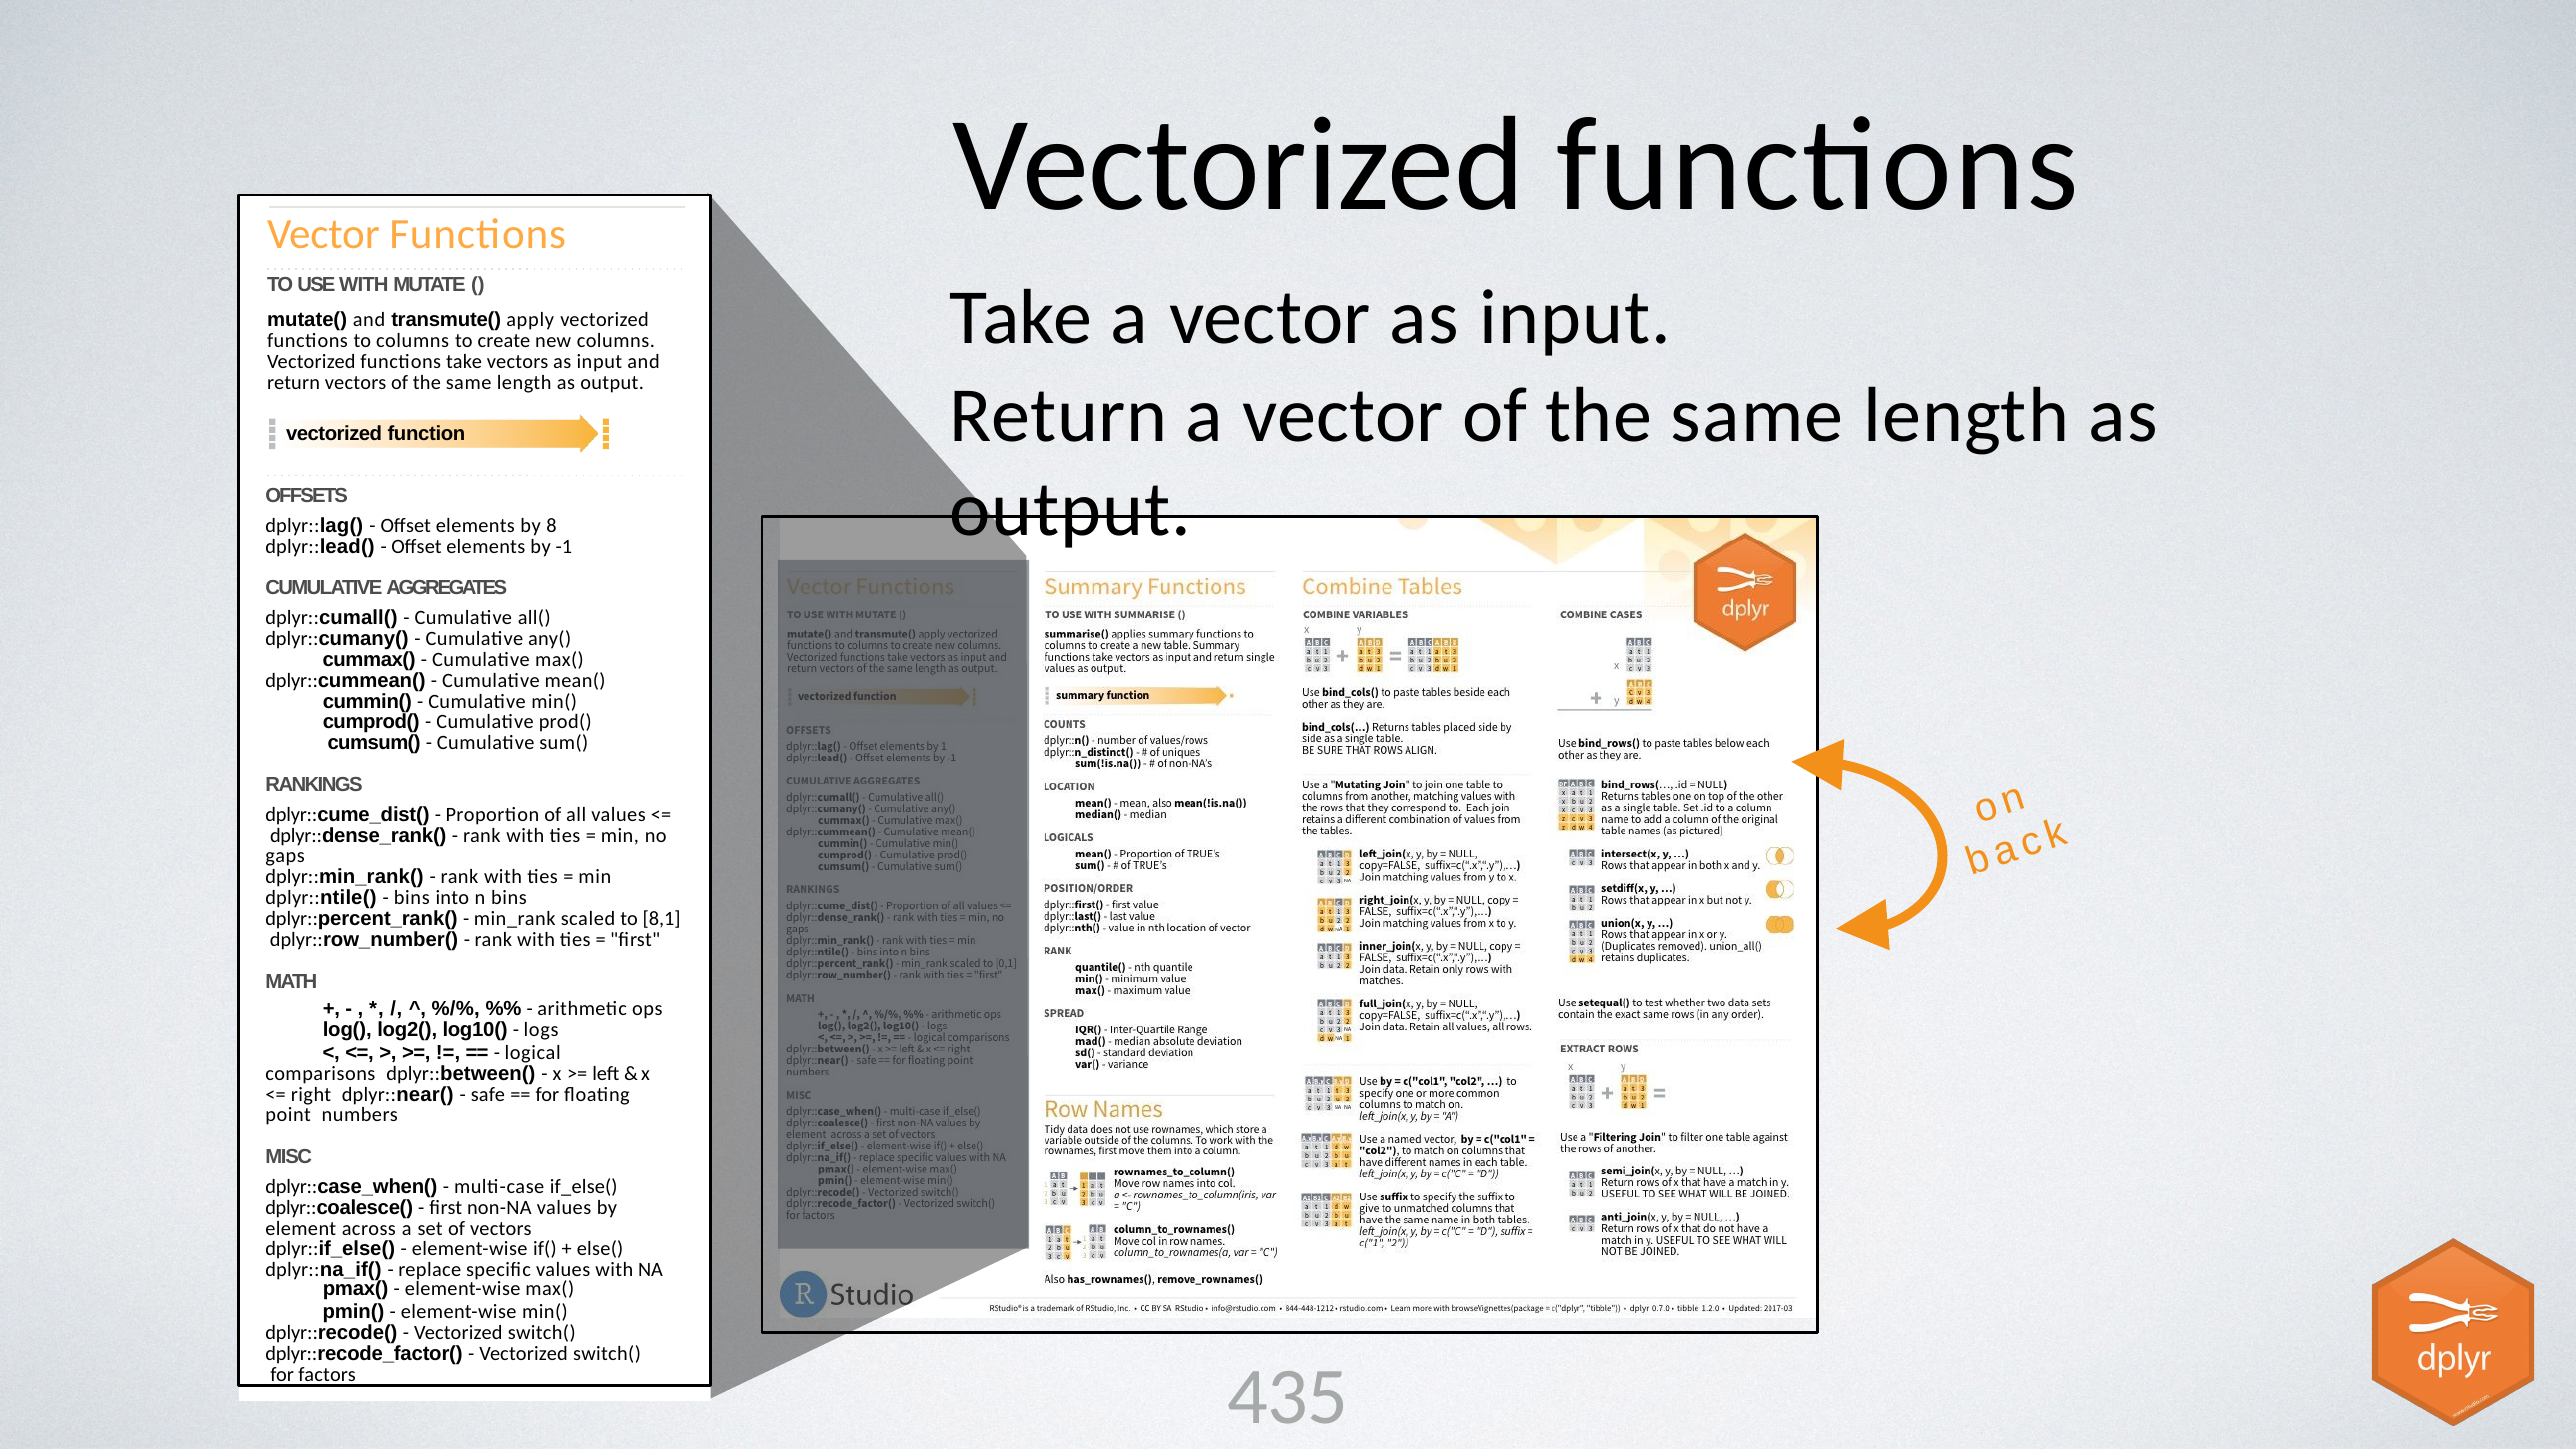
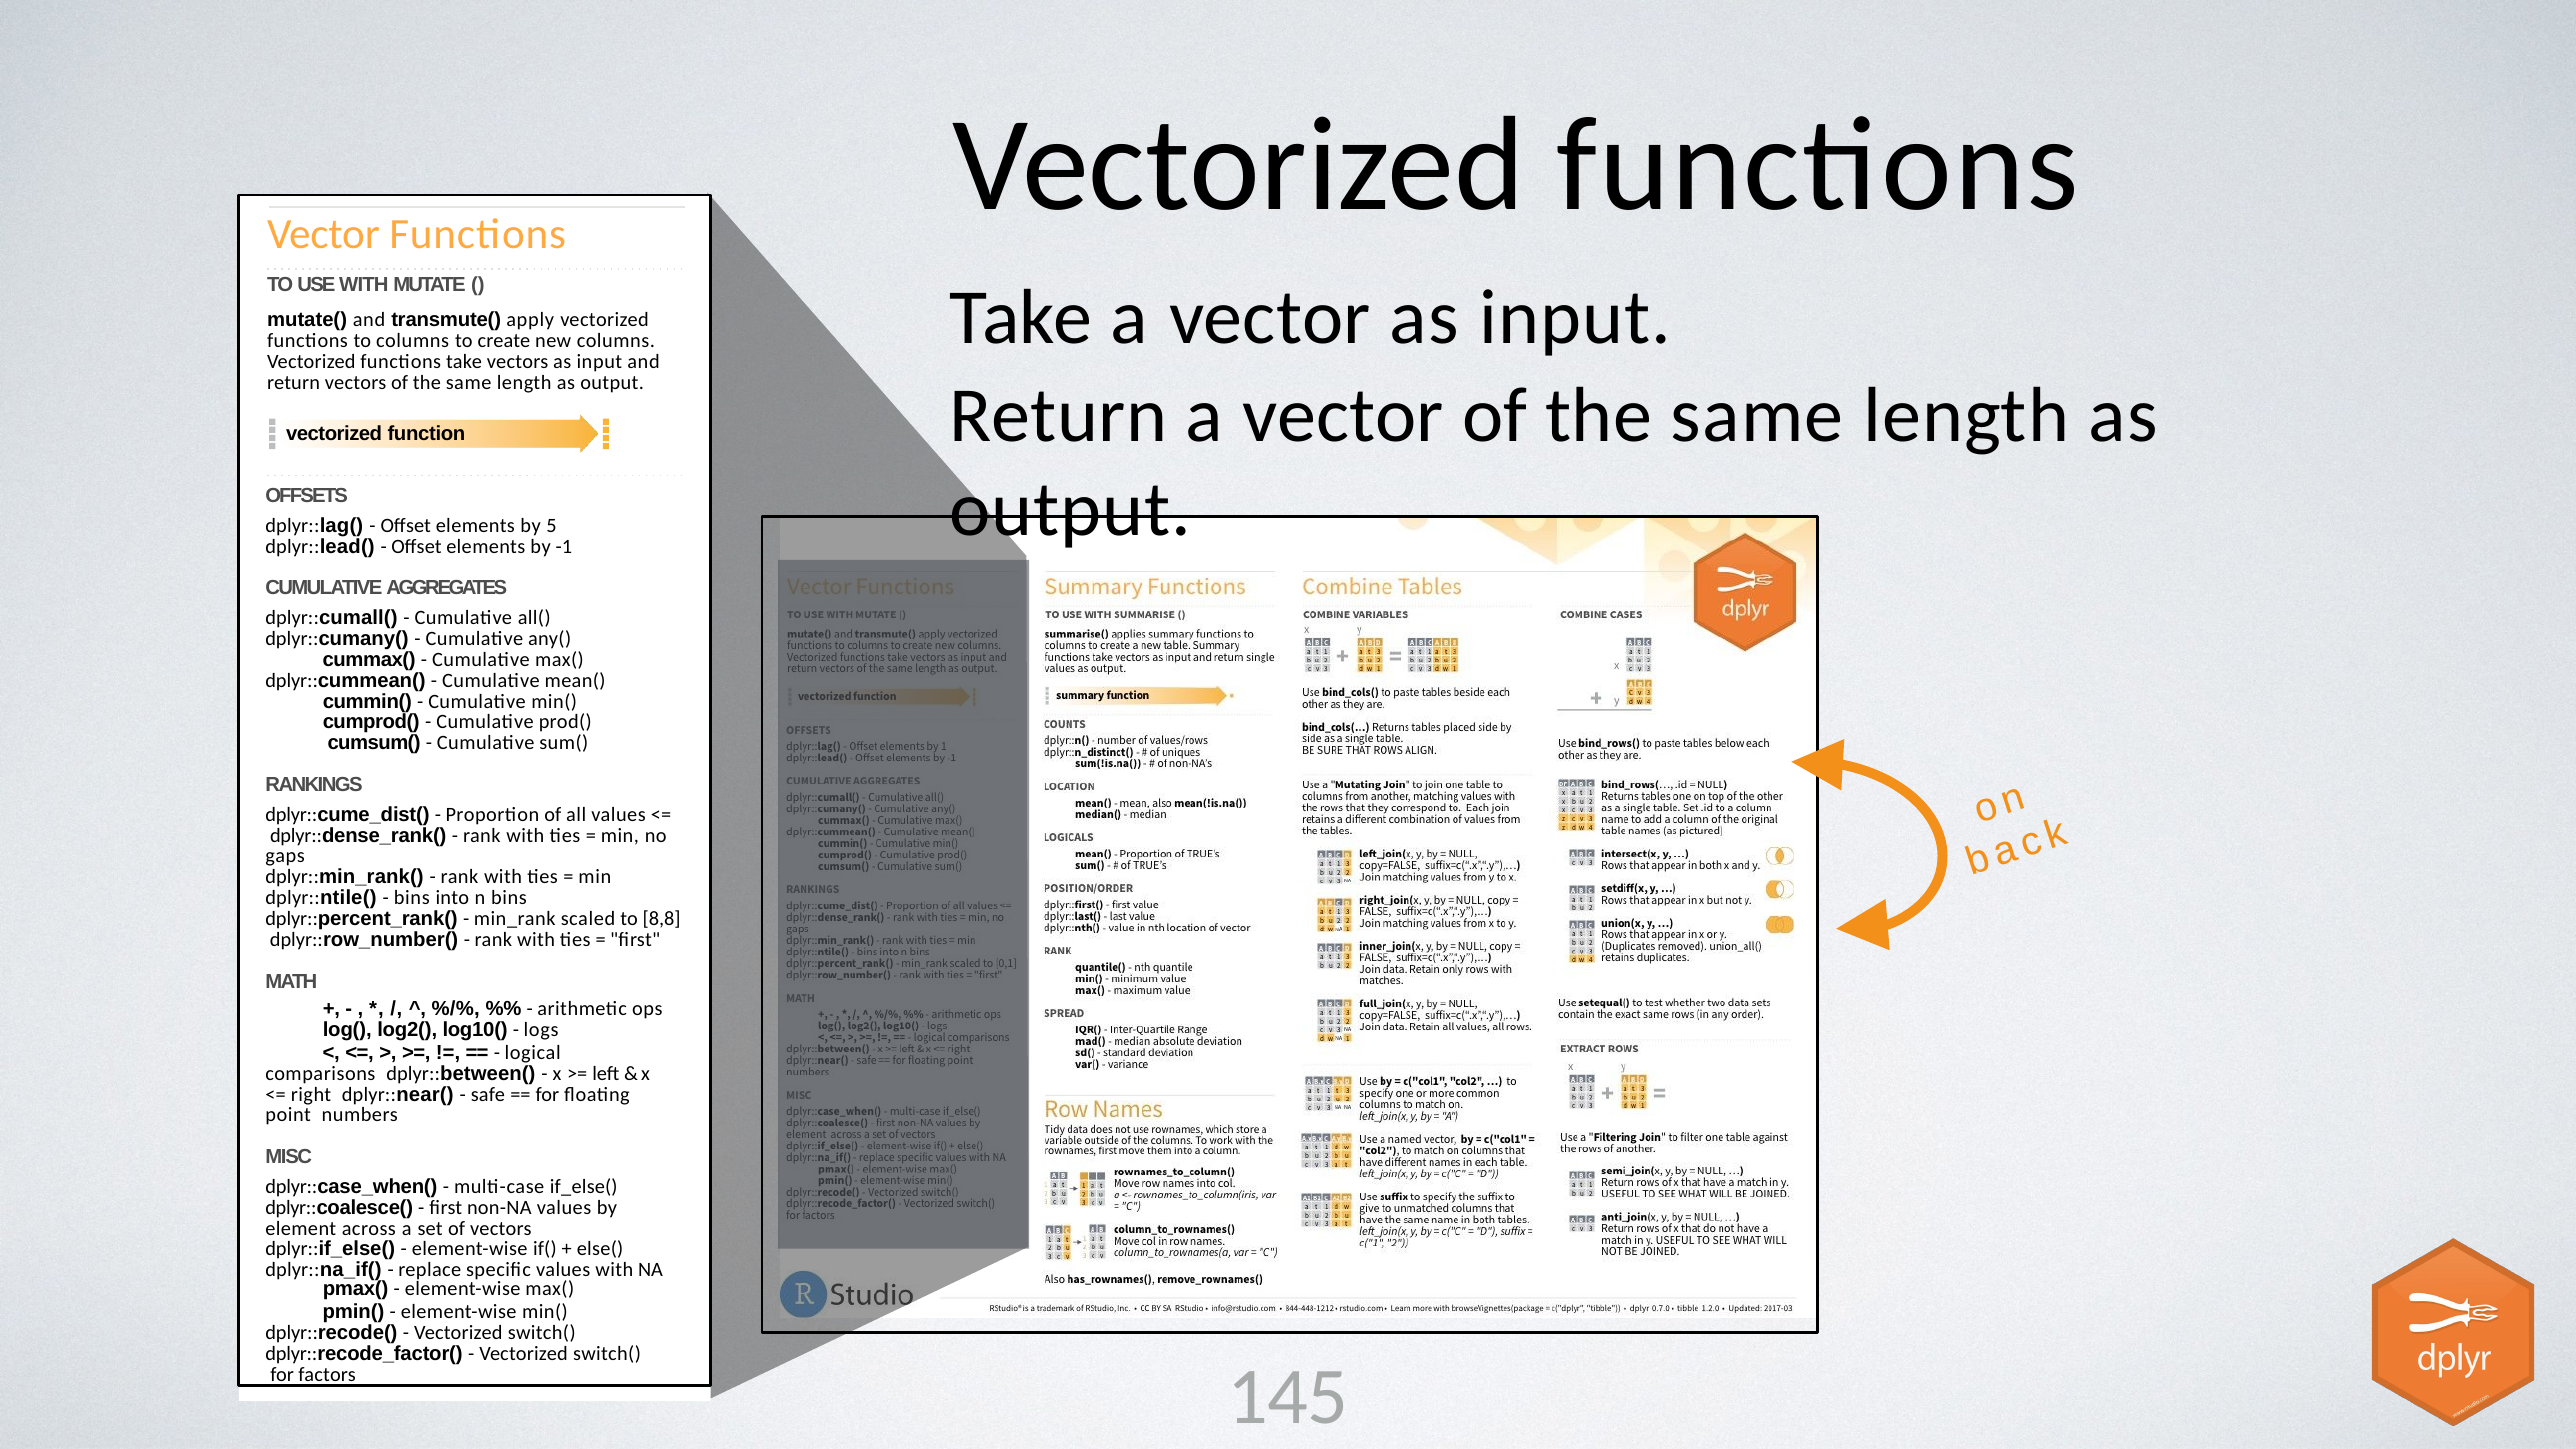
8: 8 -> 5 (551, 526)
8,1: 8,1 -> 8,8 (662, 919)
435: 435 -> 145 (1288, 1397)
